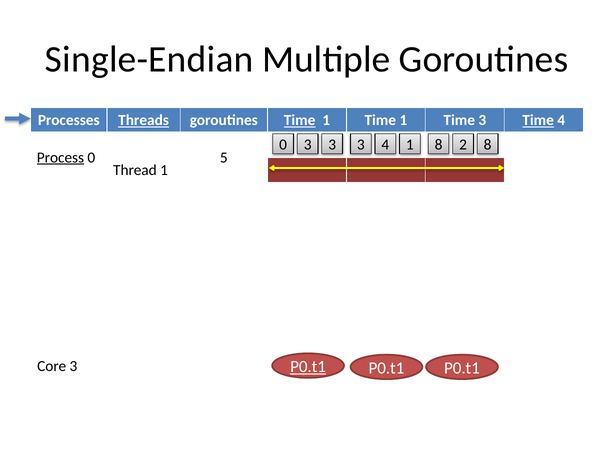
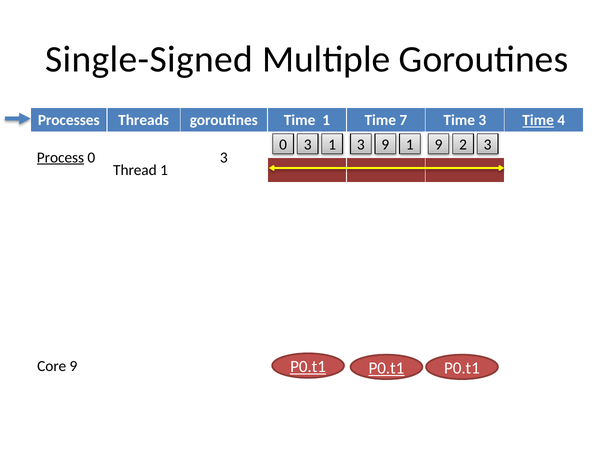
Single-Endian: Single-Endian -> Single-Signed (149, 59)
Threads underline: present -> none (144, 120)
Time underline: present -> none (300, 120)
1 Time 1: 1 -> 7 (403, 120)
0 3 3: 3 -> 1 (332, 145)
3 4: 4 -> 9 (385, 145)
1 8: 8 -> 9 (439, 145)
2 8: 8 -> 3 (488, 145)
5: 5 -> 3 (224, 157)
Core 3: 3 -> 9 (73, 366)
P0.t1 underline: none -> present (386, 368)
